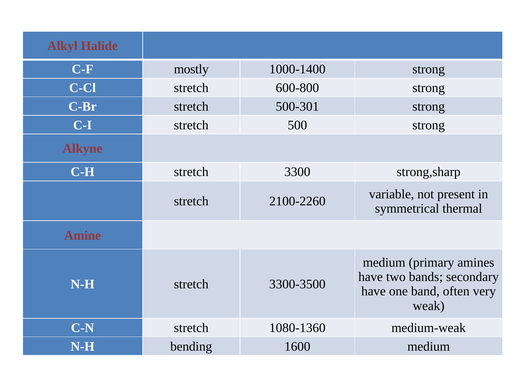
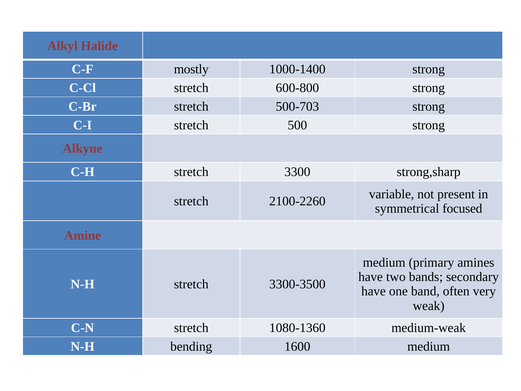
500-301: 500-301 -> 500-703 (297, 106)
thermal: thermal -> focused (462, 208)
